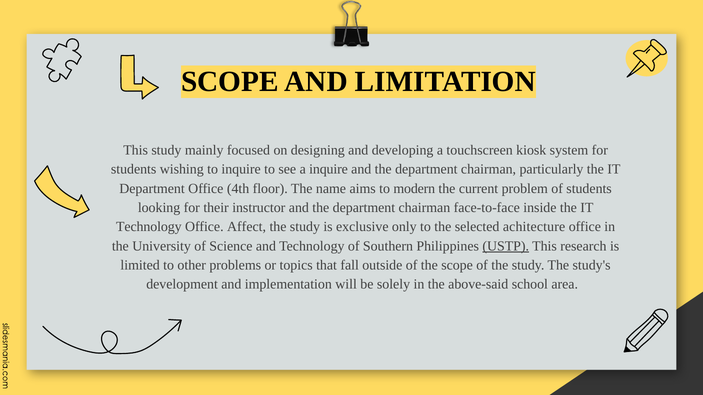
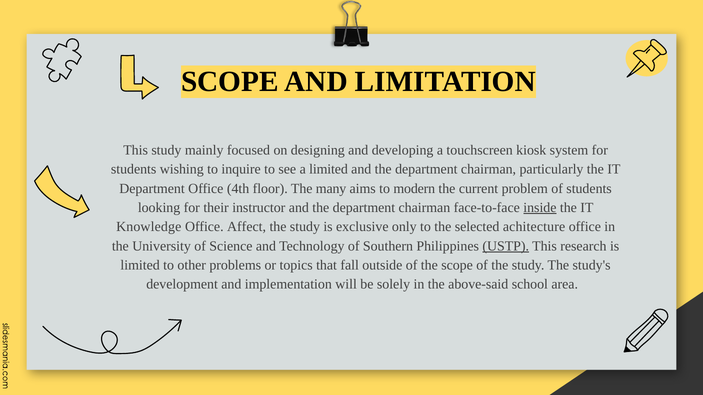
a inquire: inquire -> limited (329, 170)
name: name -> many (331, 189)
inside underline: none -> present (540, 208)
Technology: Technology -> Knowledge (149, 227)
